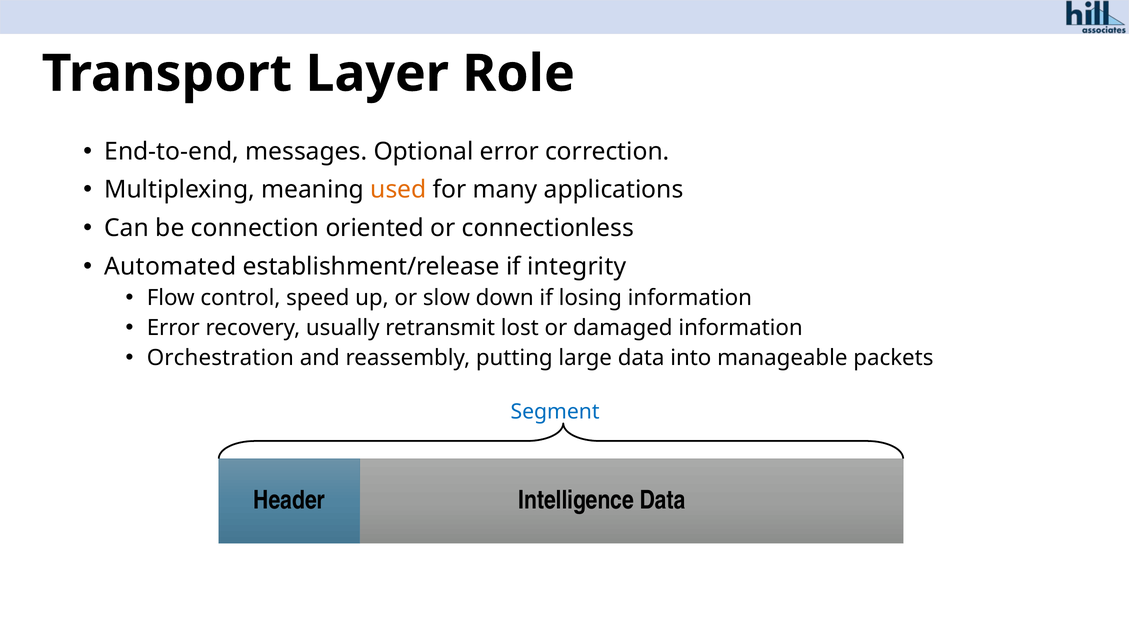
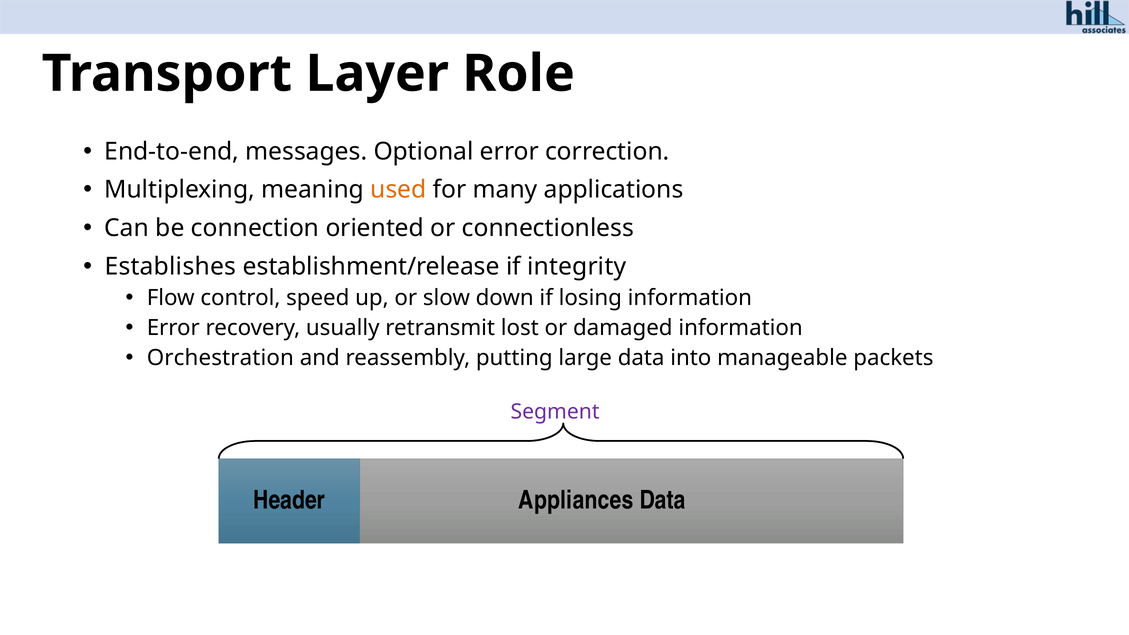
Automated: Automated -> Establishes (170, 267)
Segment colour: blue -> purple (555, 412)
Intelligence: Intelligence -> Appliances (576, 500)
